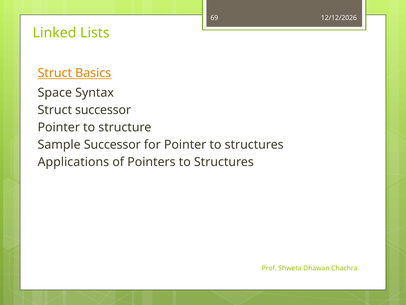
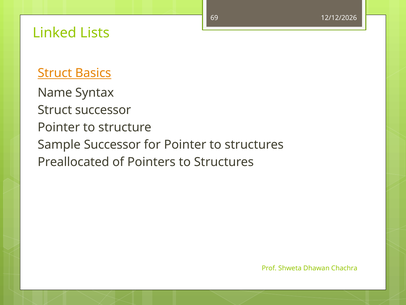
Space: Space -> Name (55, 92)
Applications: Applications -> Preallocated (73, 162)
